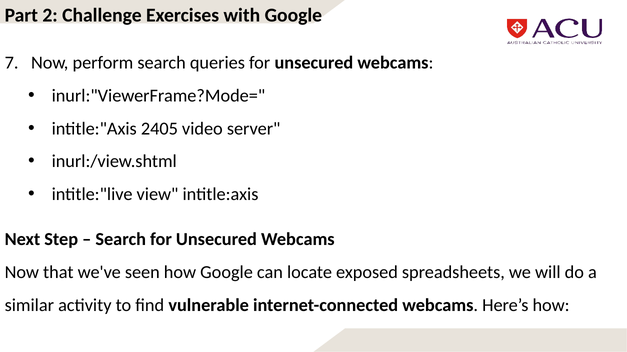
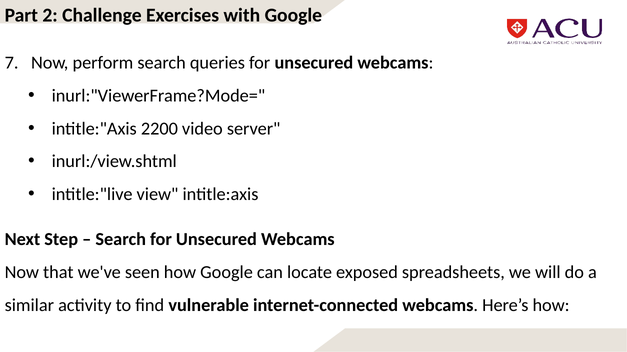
2405: 2405 -> 2200 (159, 129)
